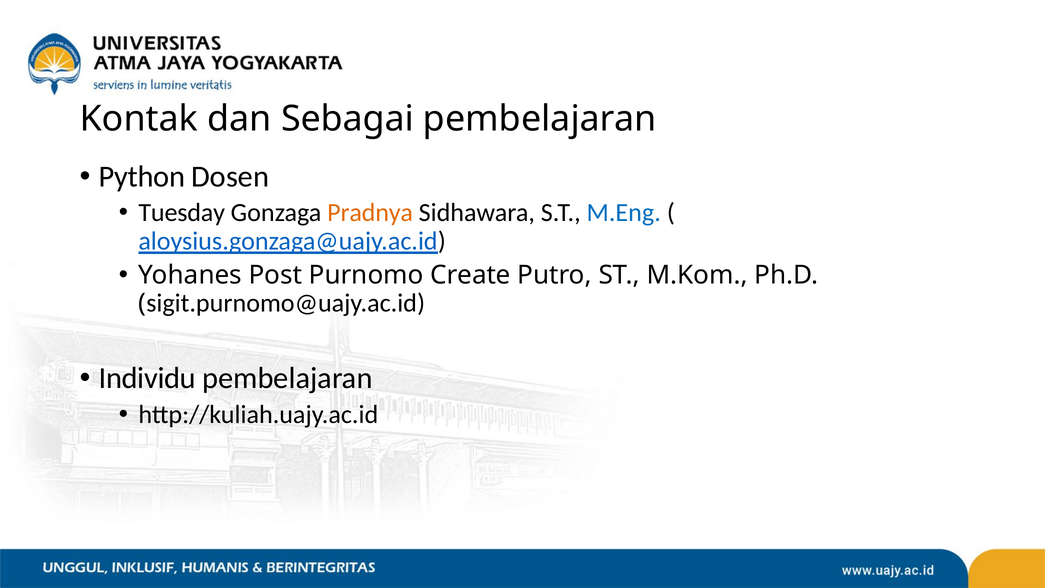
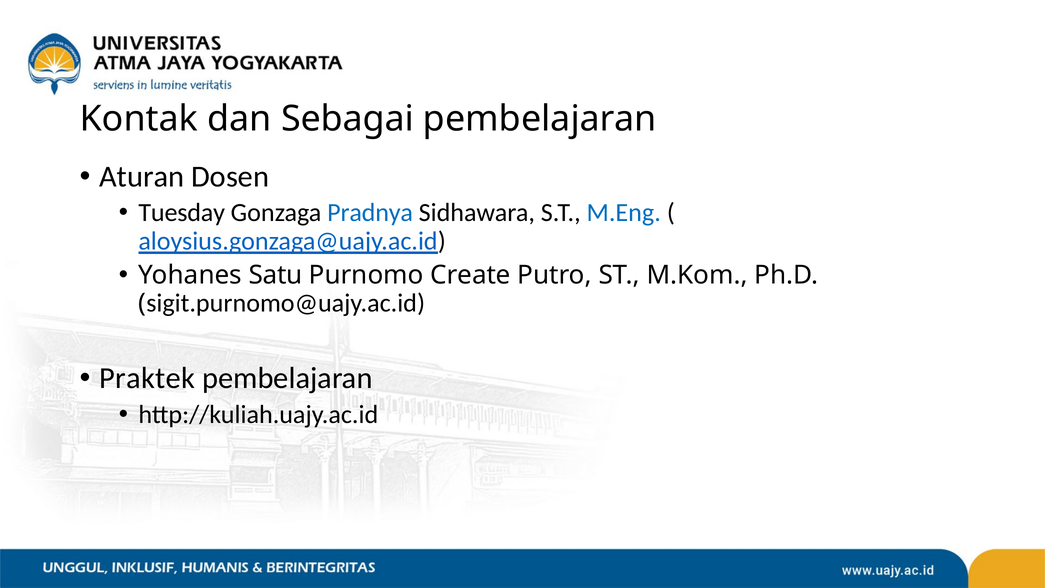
Python: Python -> Aturan (142, 177)
Pradnya colour: orange -> blue (370, 213)
Post: Post -> Satu (275, 275)
Individu: Individu -> Praktek (147, 378)
